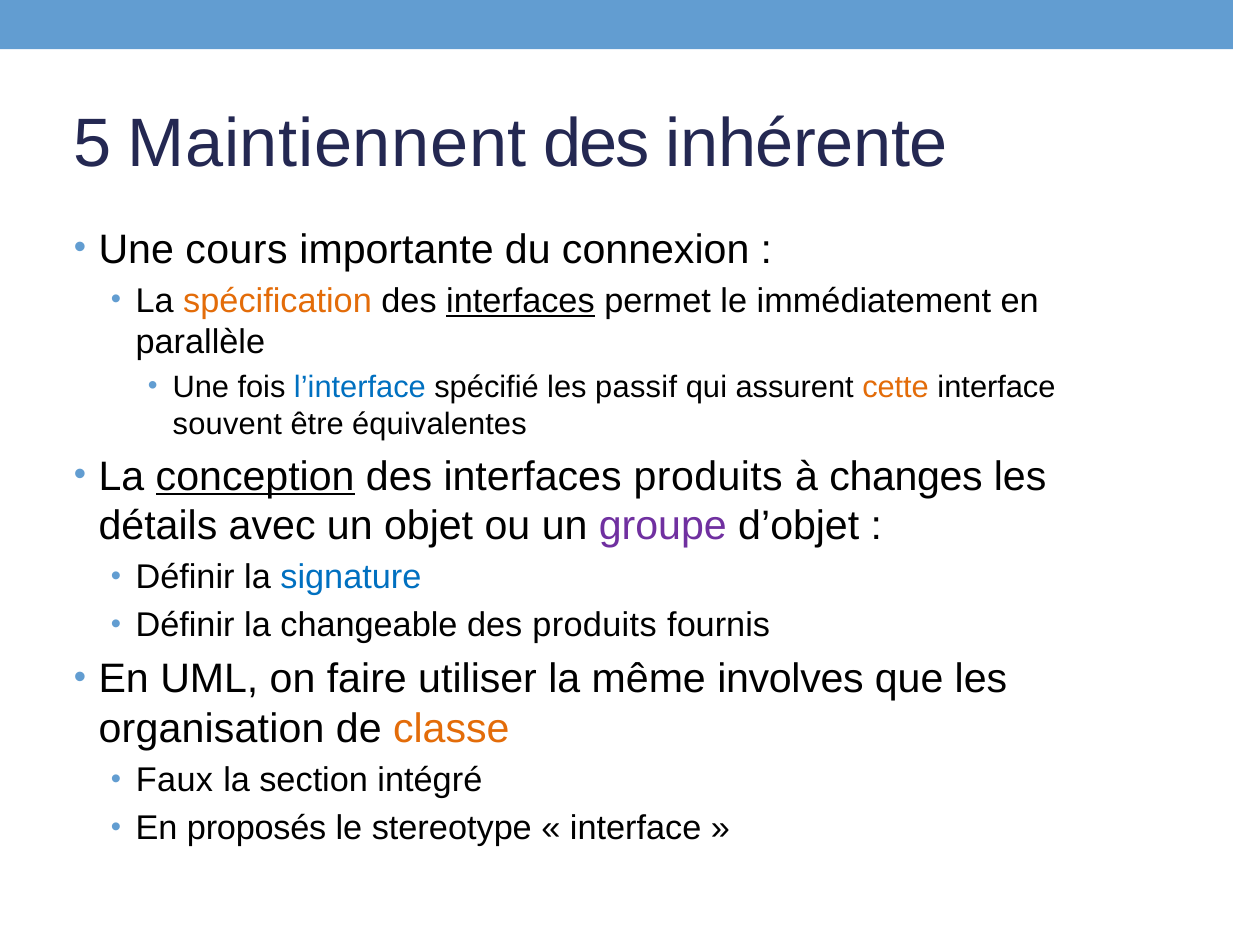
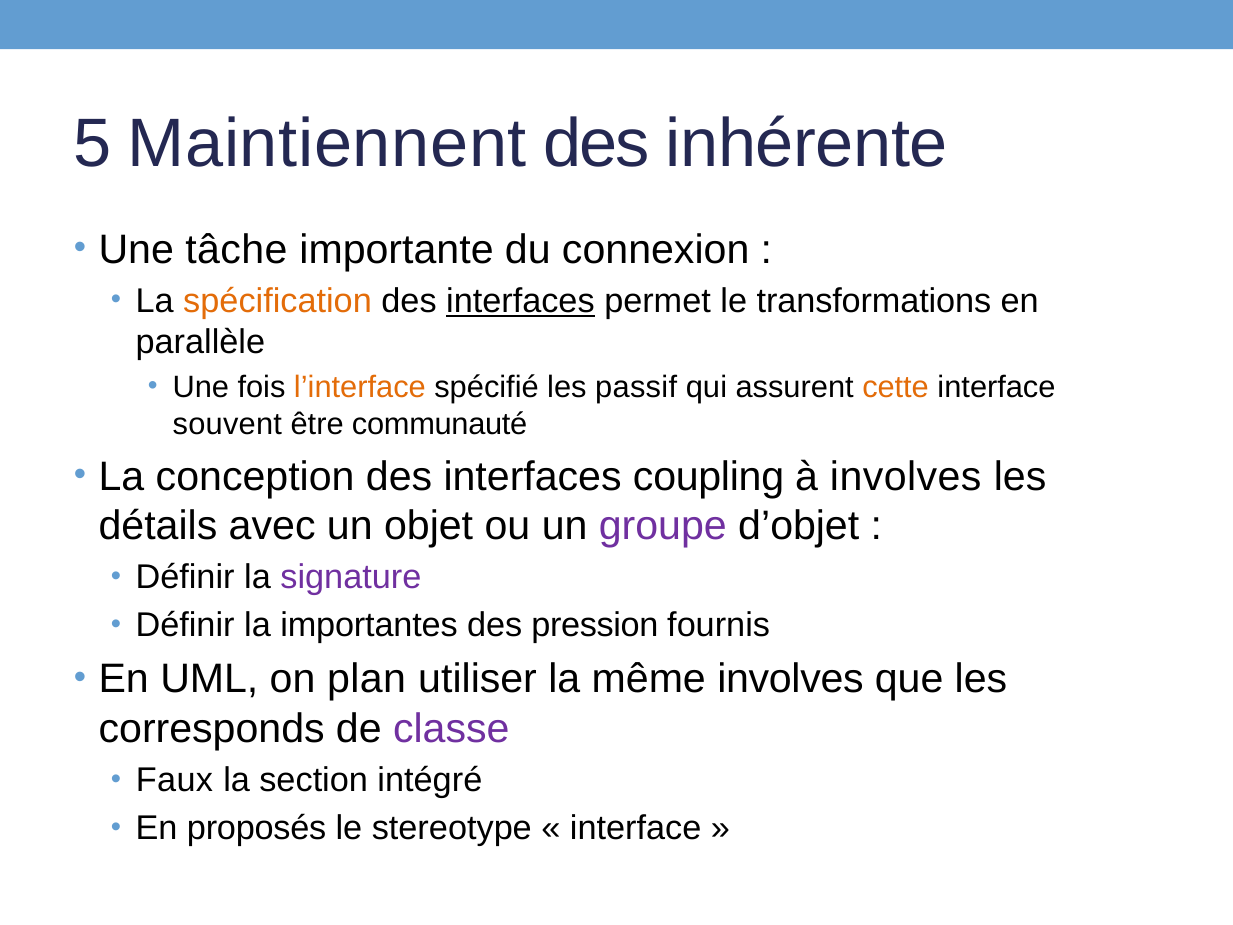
cours: cours -> tâche (236, 249)
immédiatement: immédiatement -> transformations (874, 301)
l’interface colour: blue -> orange (360, 387)
équivalentes: équivalentes -> communauté (440, 424)
conception underline: present -> none (255, 476)
interfaces produits: produits -> coupling (709, 476)
à changes: changes -> involves (906, 476)
signature colour: blue -> purple (351, 577)
changeable: changeable -> importantes (369, 625)
des produits: produits -> pression (595, 625)
faire: faire -> plan (367, 679)
organisation: organisation -> corresponds (212, 729)
classe colour: orange -> purple (451, 729)
